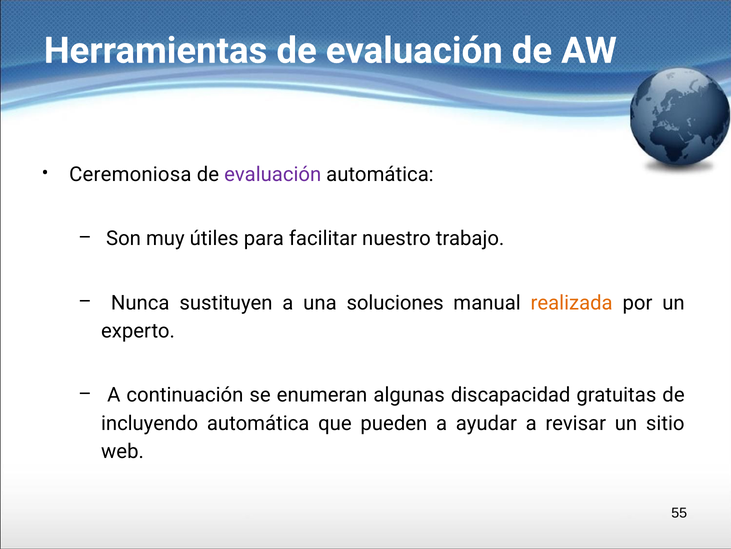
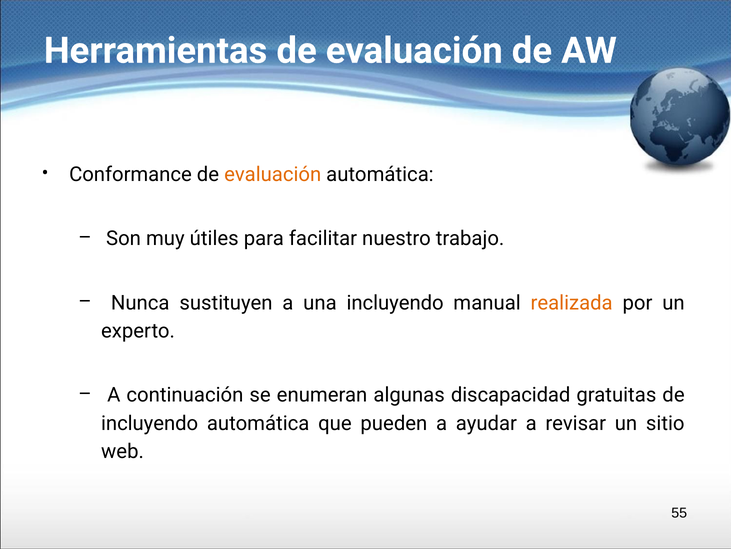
Ceremoniosa: Ceremoniosa -> Conformance (130, 174)
evaluación colour: purple -> orange (273, 174)
una soluciones: soluciones -> incluyendo (395, 302)
